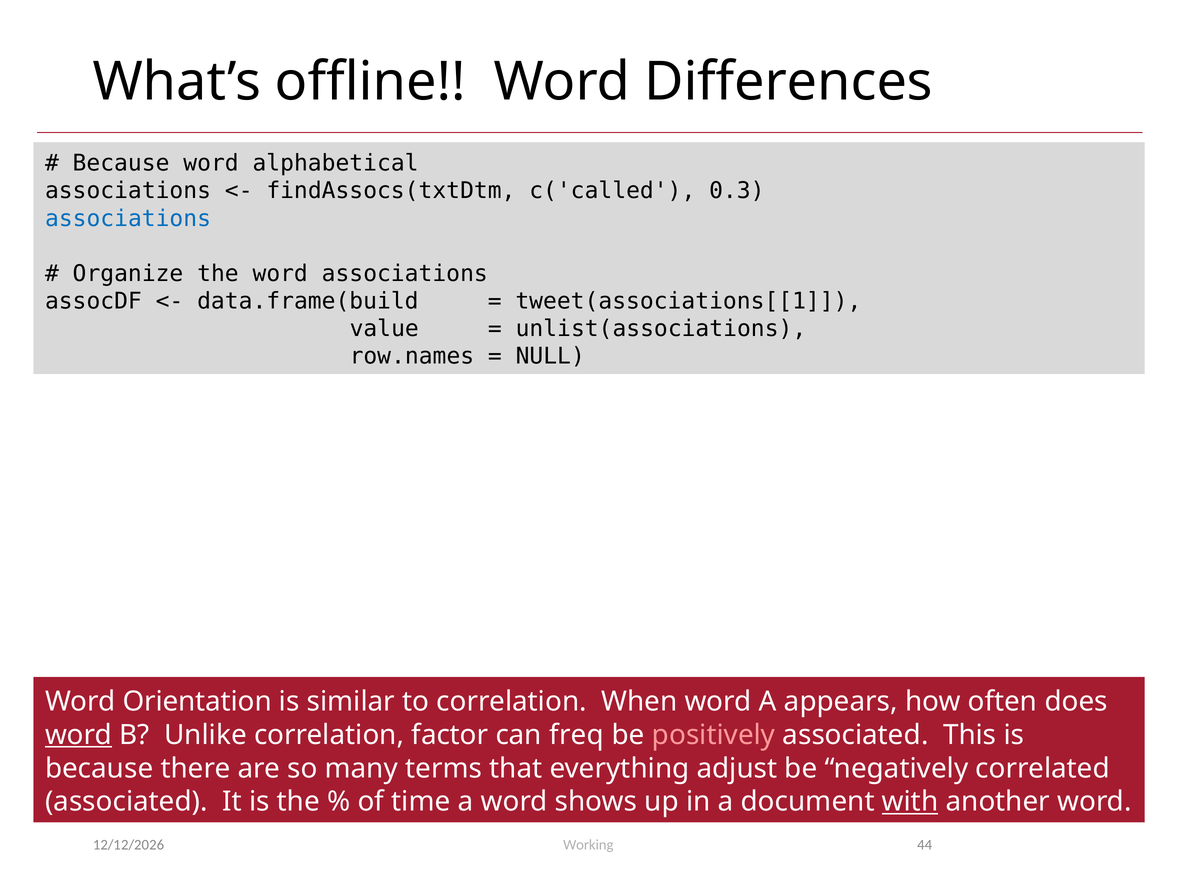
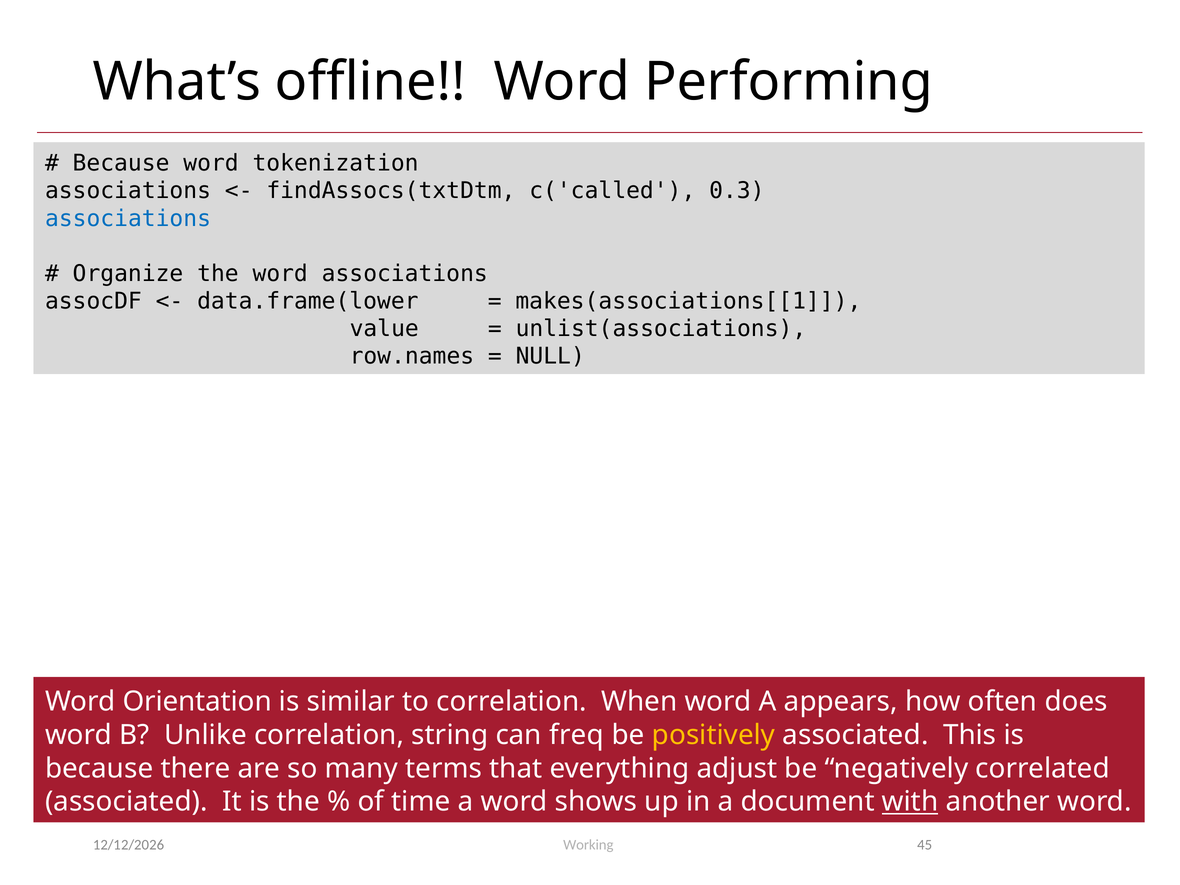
Differences: Differences -> Performing (789, 82)
alphabetical: alphabetical -> tokenization (336, 163)
data.frame(build: data.frame(build -> data.frame(lower (308, 301)
tweet(associations[[1: tweet(associations[[1 -> makes(associations[[1 (688, 301)
word underline: present -> none (79, 735)
factor: factor -> string (450, 735)
positively colour: pink -> yellow (714, 735)
44: 44 -> 45 (925, 845)
